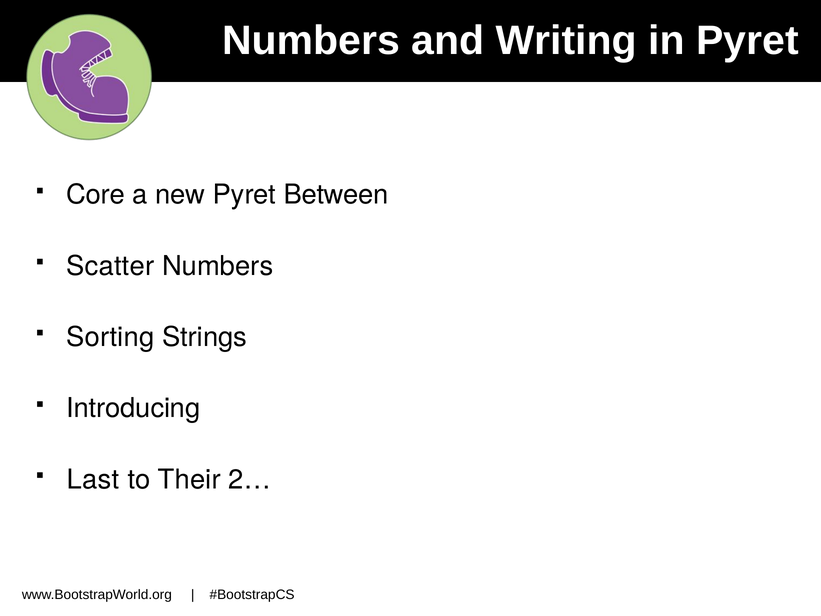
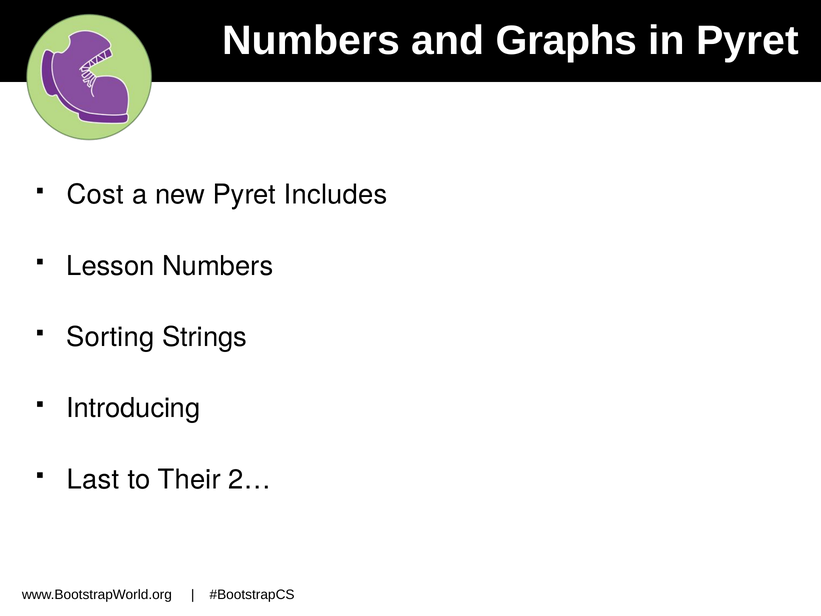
Writing: Writing -> Graphs (566, 40)
Core: Core -> Cost (95, 195)
Between: Between -> Includes (336, 195)
Scatter: Scatter -> Lesson (110, 266)
